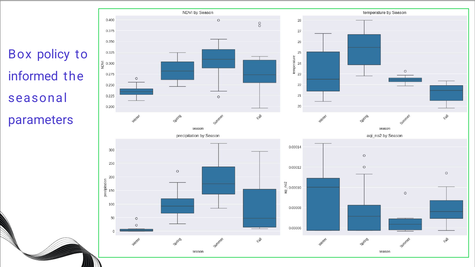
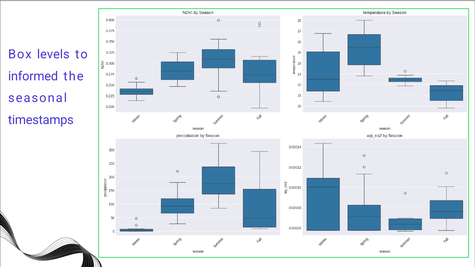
policy: policy -> levels (53, 54)
parameters: parameters -> timestamps (41, 120)
